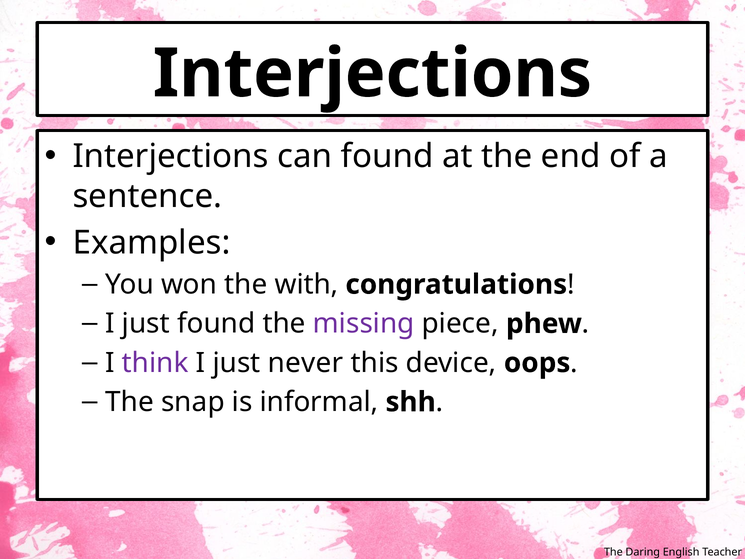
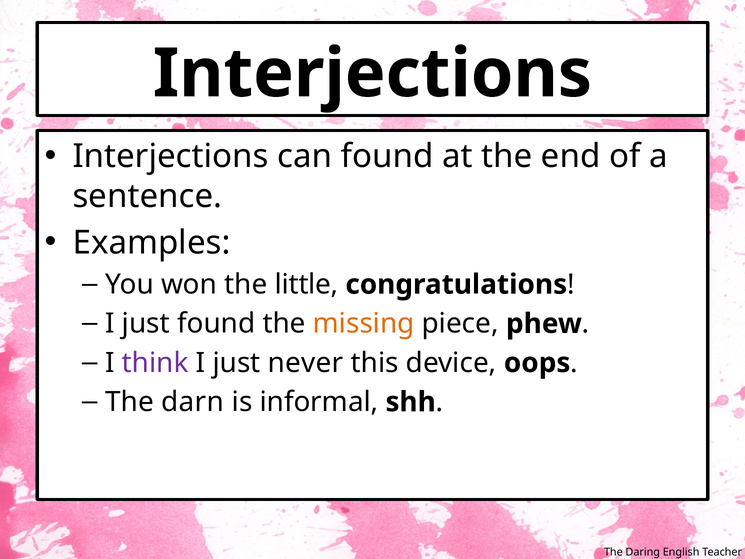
with: with -> little (307, 284)
missing colour: purple -> orange (364, 324)
snap: snap -> darn (193, 402)
